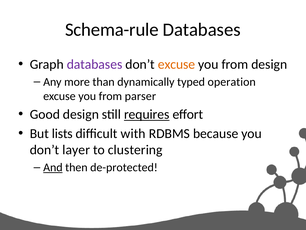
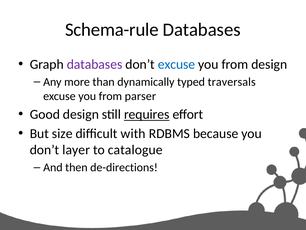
excuse colour: orange -> blue (176, 64)
operation: operation -> traversals (232, 82)
lists: lists -> size (62, 133)
clustering: clustering -> catalogue (135, 150)
And underline: present -> none (53, 167)
de-protected: de-protected -> de-directions (124, 167)
